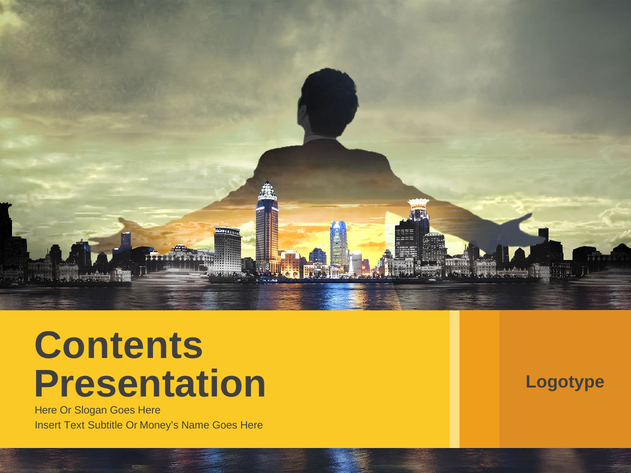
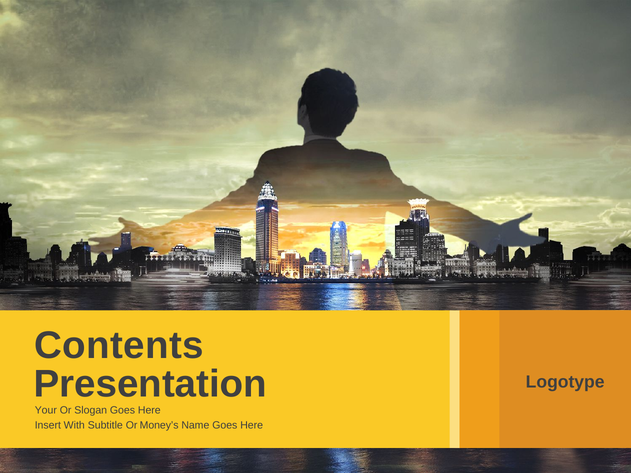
Here: Here -> Your (46, 410)
Text: Text -> With (74, 426)
